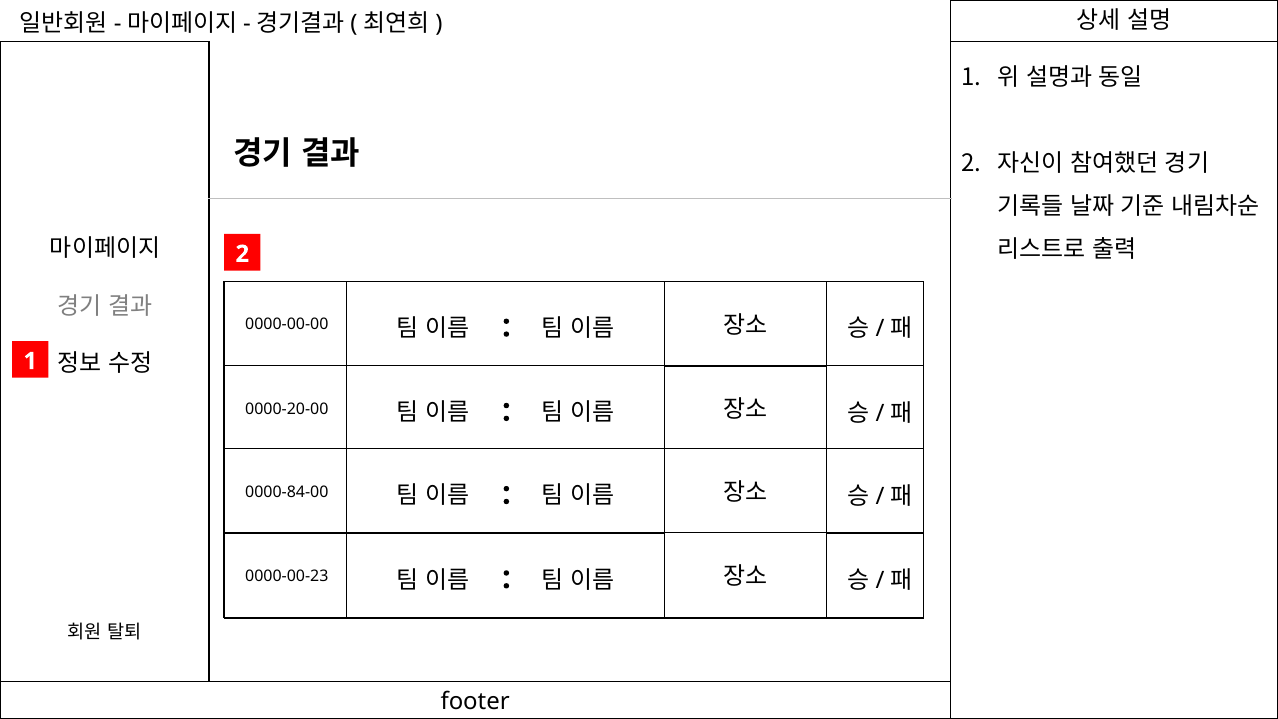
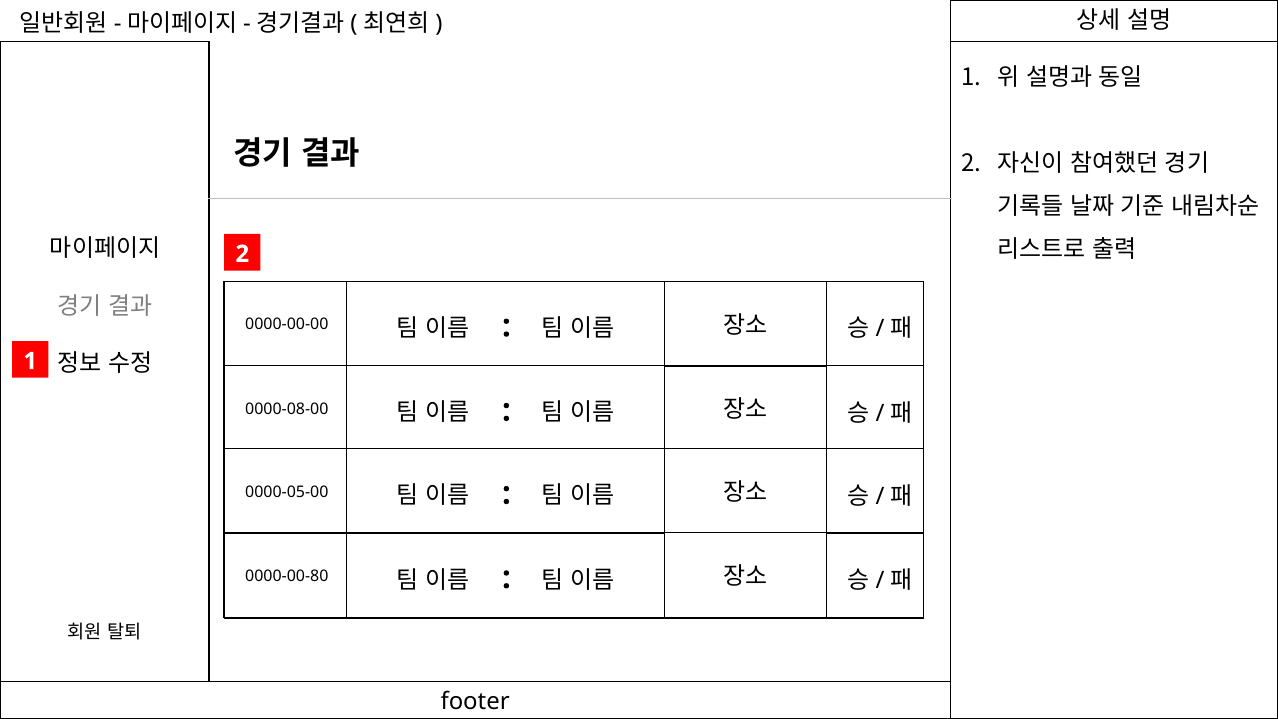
0000-20-00: 0000-20-00 -> 0000-08-00 (287, 409)
0000-84-00: 0000-84-00 -> 0000-05-00 (287, 492)
0000-00-23: 0000-00-23 -> 0000-00-80 (287, 576)
